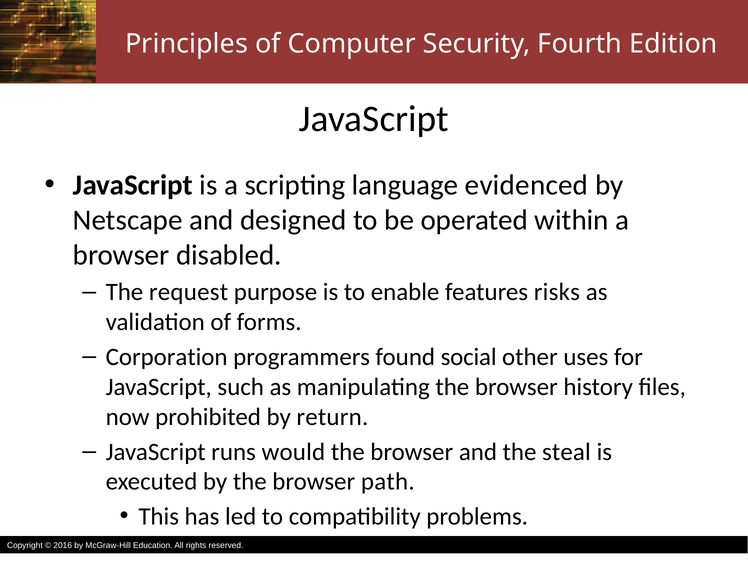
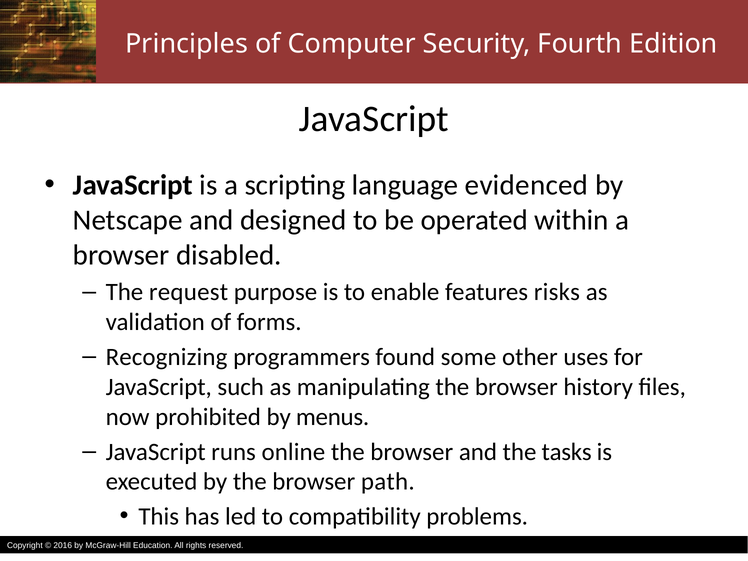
Corporation: Corporation -> Recognizing (167, 357)
social: social -> some (468, 357)
return: return -> menus (333, 417)
would: would -> online (293, 452)
steal: steal -> tasks (567, 452)
